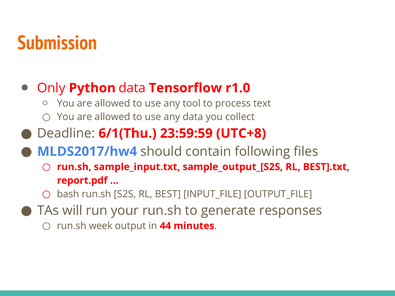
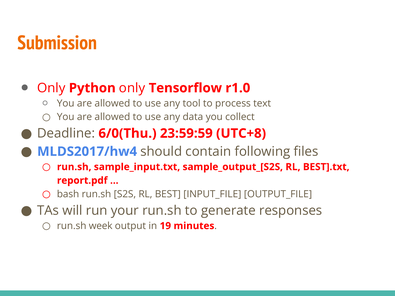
Python data: data -> only (132, 88)
6/1(Thu: 6/1(Thu -> 6/0(Thu (127, 133)
44: 44 -> 19 (165, 226)
